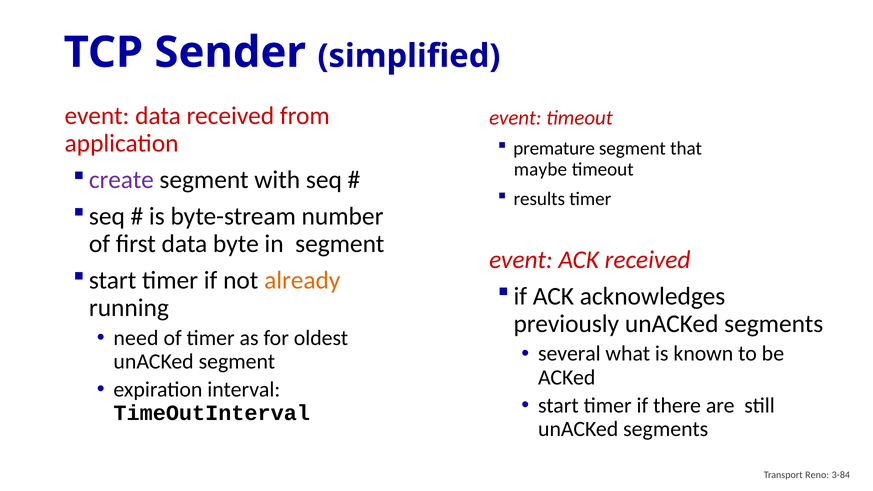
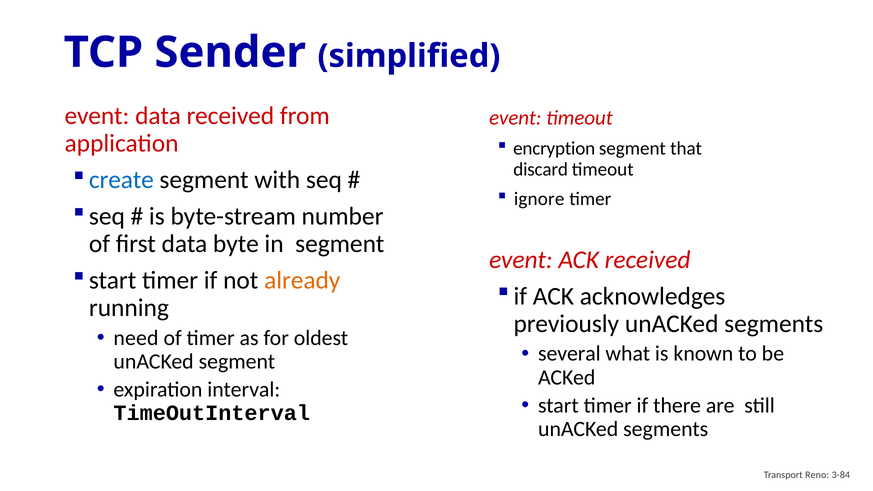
premature: premature -> encryption (554, 149)
maybe: maybe -> discard (541, 169)
create colour: purple -> blue (121, 180)
results: results -> ignore (539, 199)
